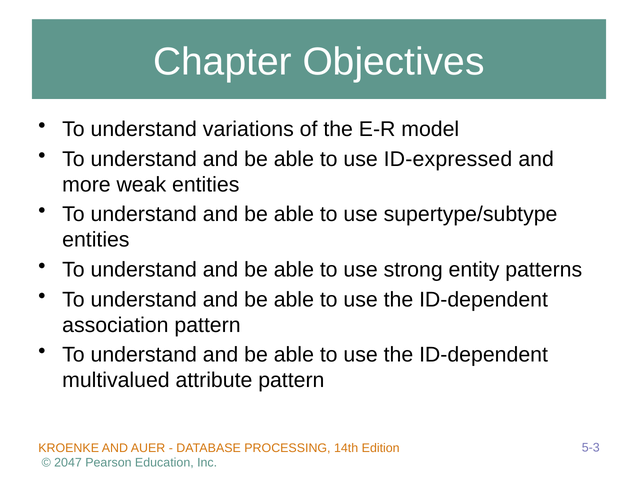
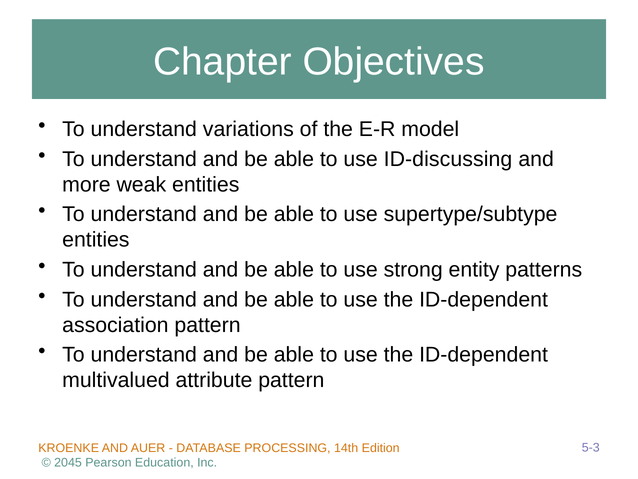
ID-expressed: ID-expressed -> ID-discussing (448, 159)
2047: 2047 -> 2045 (68, 462)
